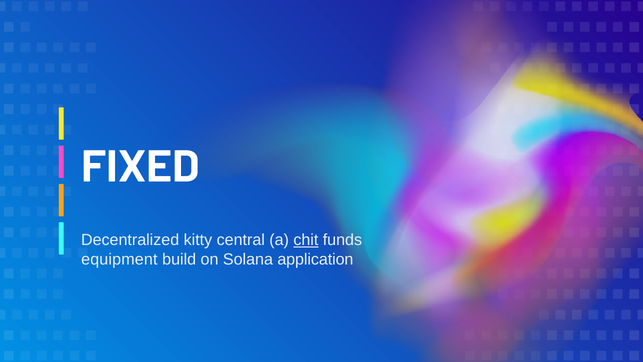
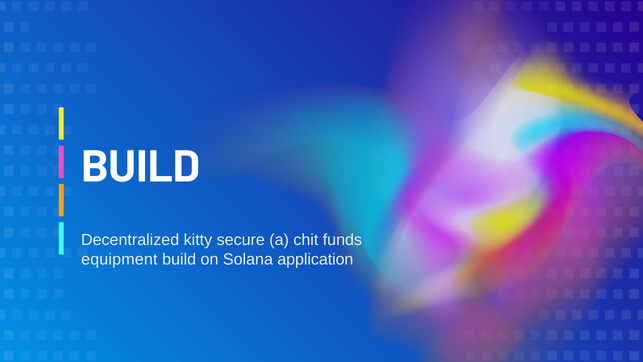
FIXED: FIXED -> BUILD (141, 167)
central: central -> secure (241, 240)
chit underline: present -> none (306, 240)
